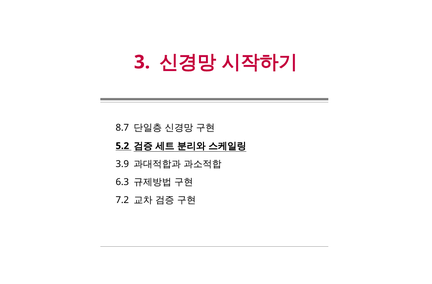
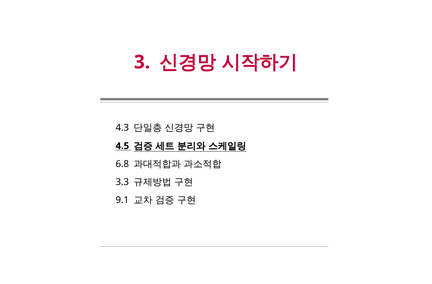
8.7: 8.7 -> 4.3 (122, 128)
5.2: 5.2 -> 4.5 (122, 146)
3.9: 3.9 -> 6.8 (122, 164)
6.3: 6.3 -> 3.3 (122, 182)
7.2: 7.2 -> 9.1 (122, 200)
